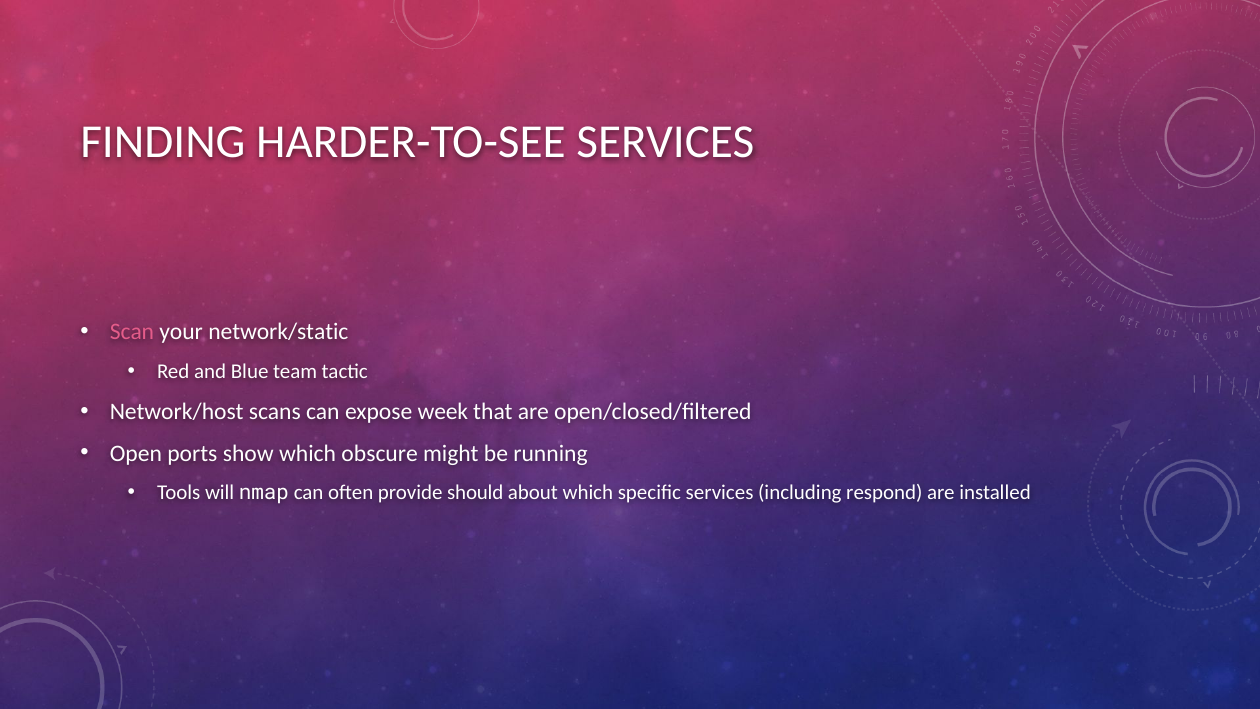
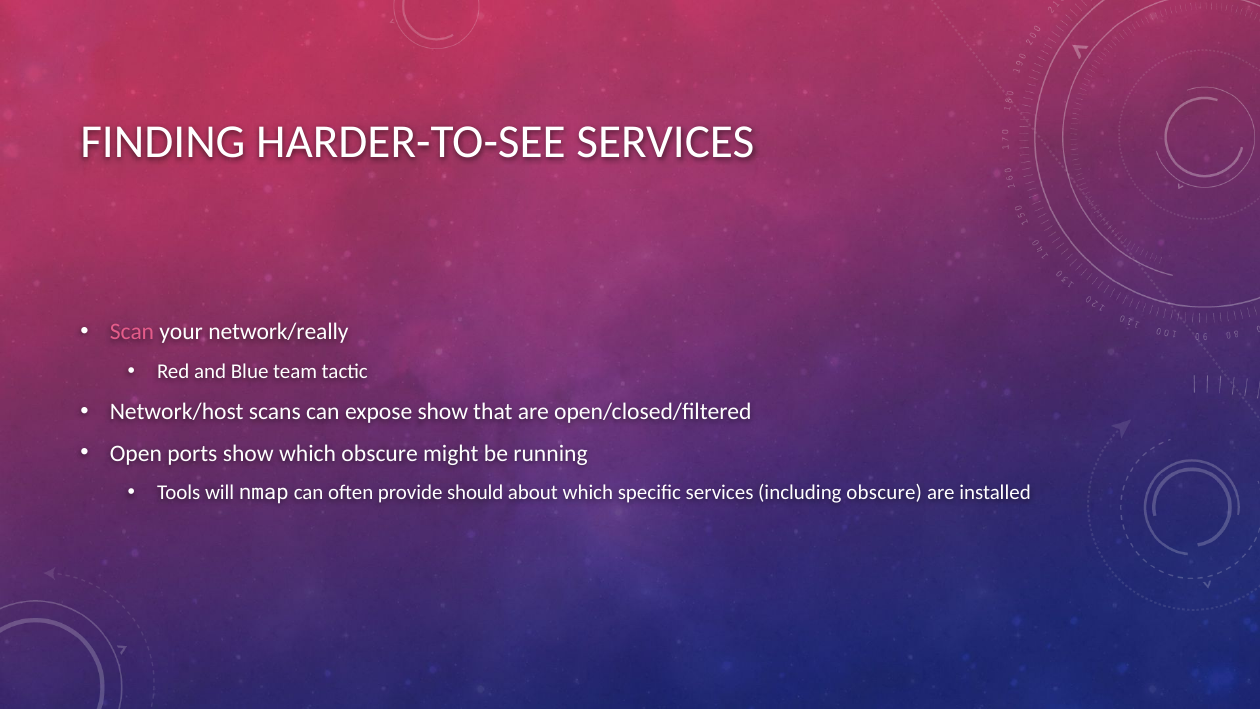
network/static: network/static -> network/really (278, 332)
expose week: week -> show (443, 412)
including respond: respond -> obscure (884, 493)
